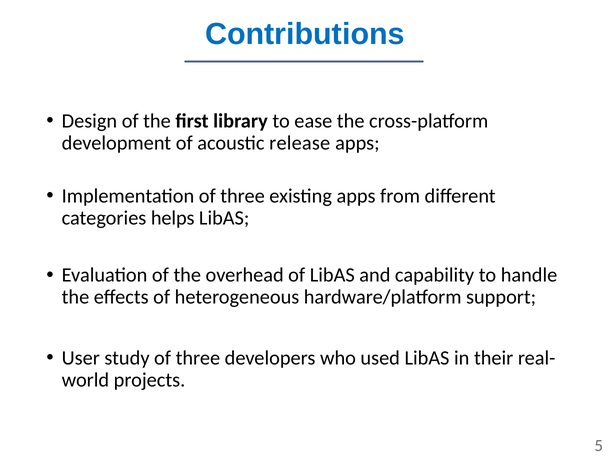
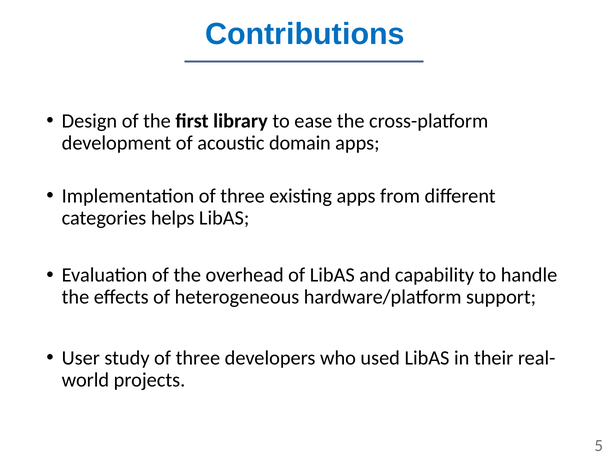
release: release -> domain (300, 143)
